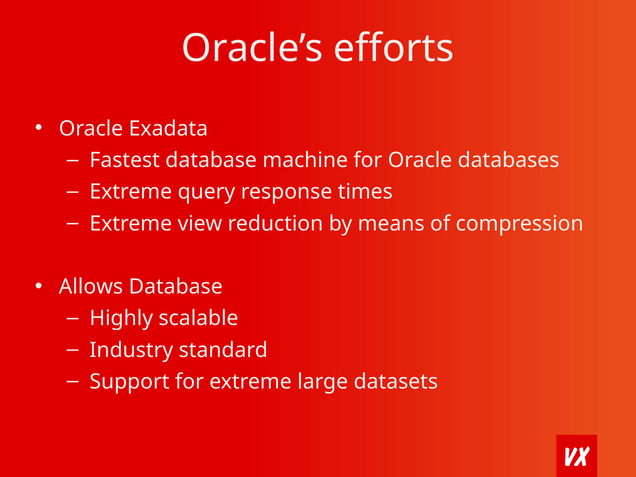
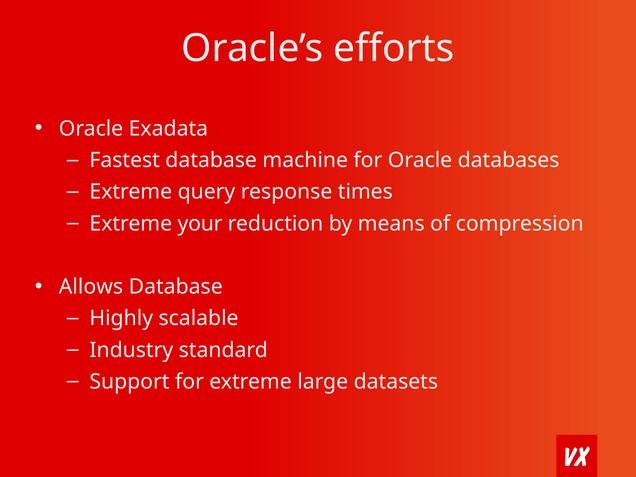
view: view -> your (200, 224)
